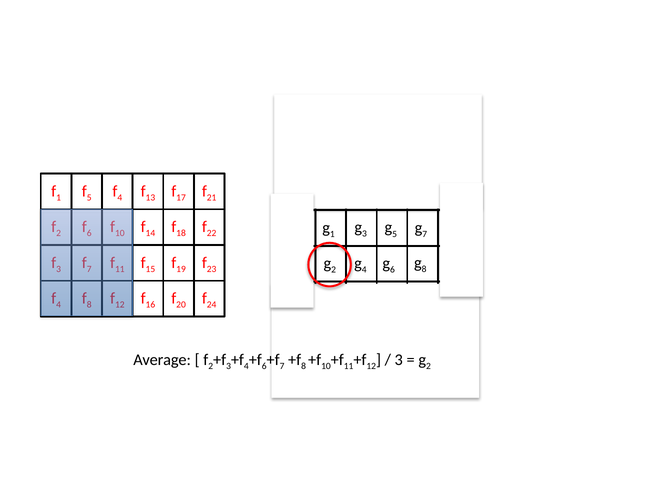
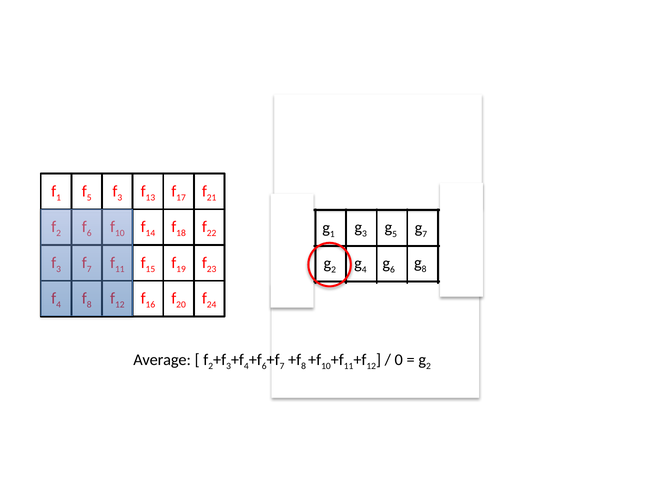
4: 4 -> 3 (120, 197)
3: 3 -> 0 (399, 360)
